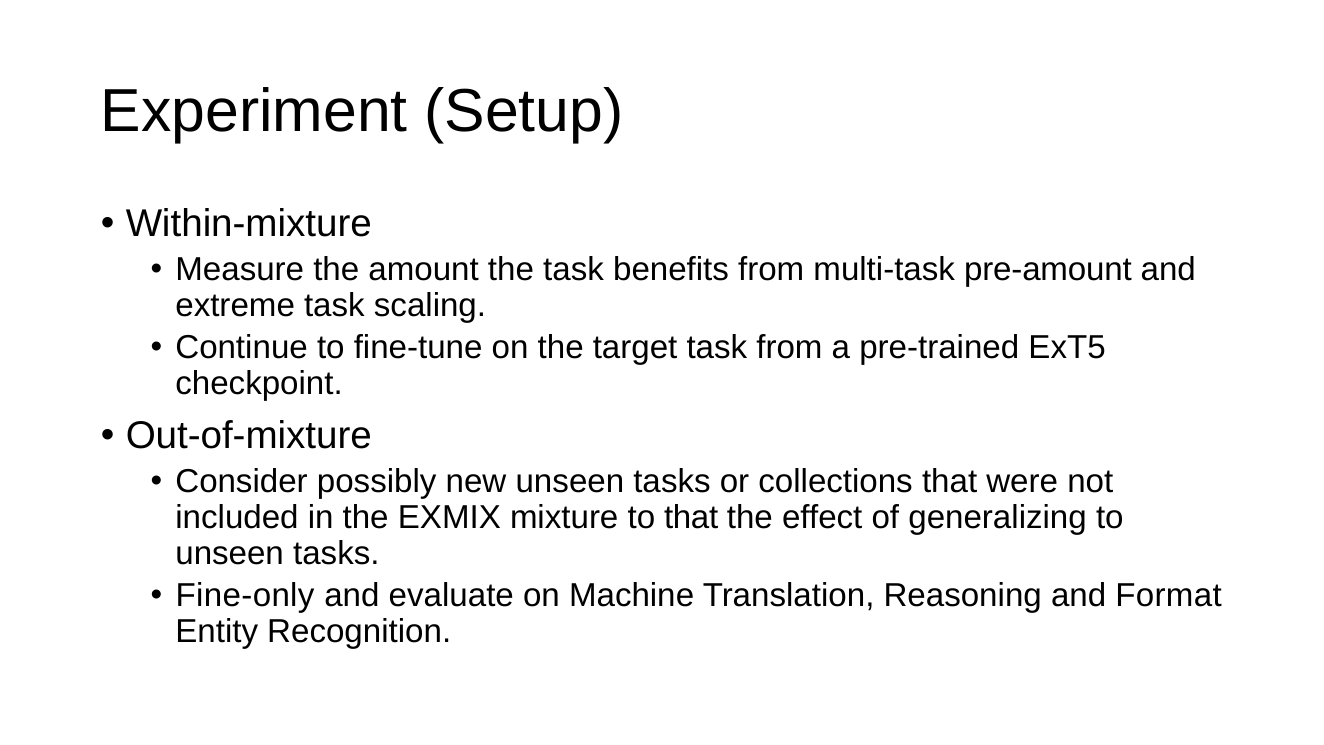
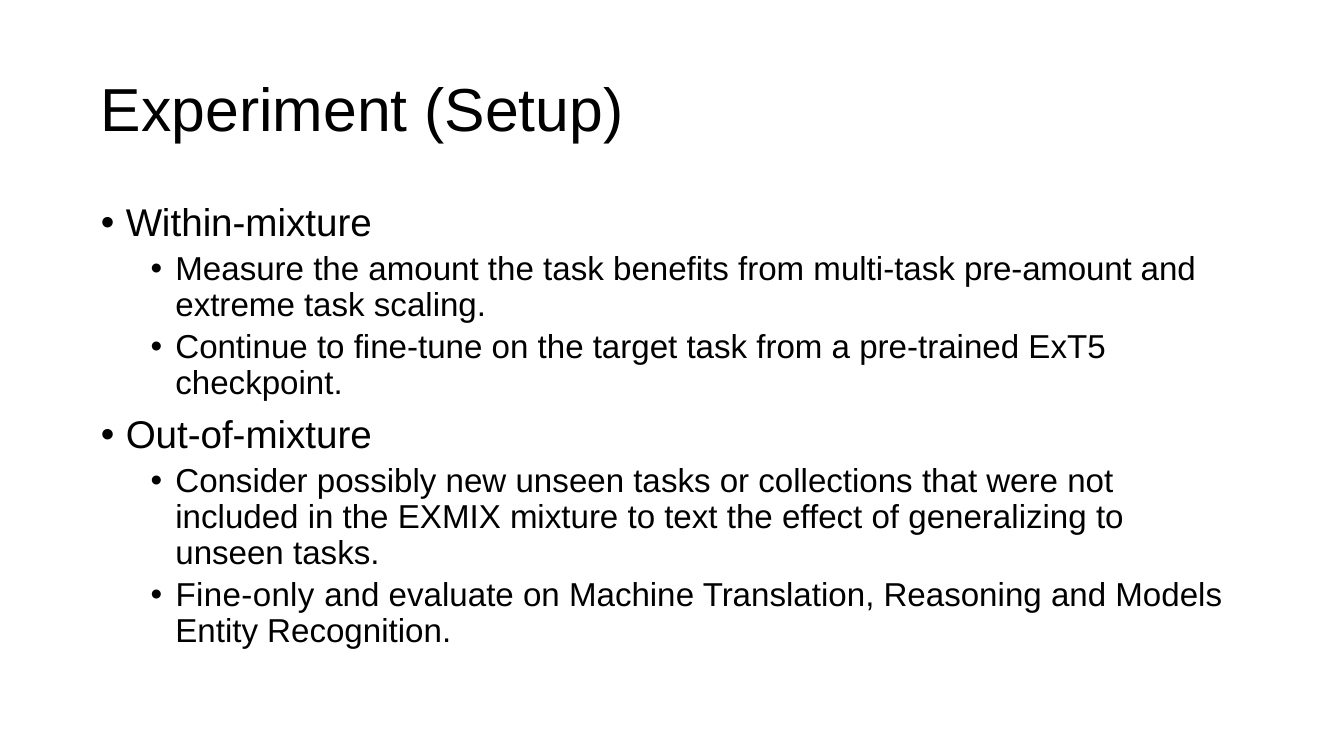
to that: that -> text (691, 517)
Format: Format -> Models (1169, 596)
